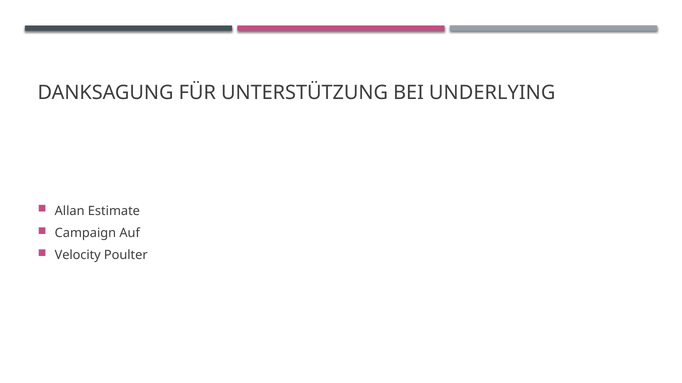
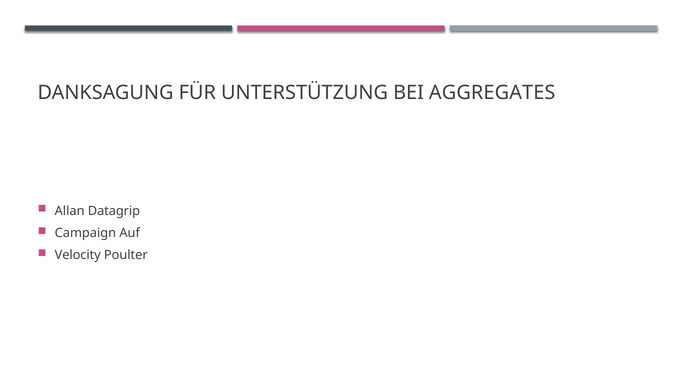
UNDERLYING: UNDERLYING -> AGGREGATES (492, 93)
Estimate: Estimate -> Datagrip (114, 211)
